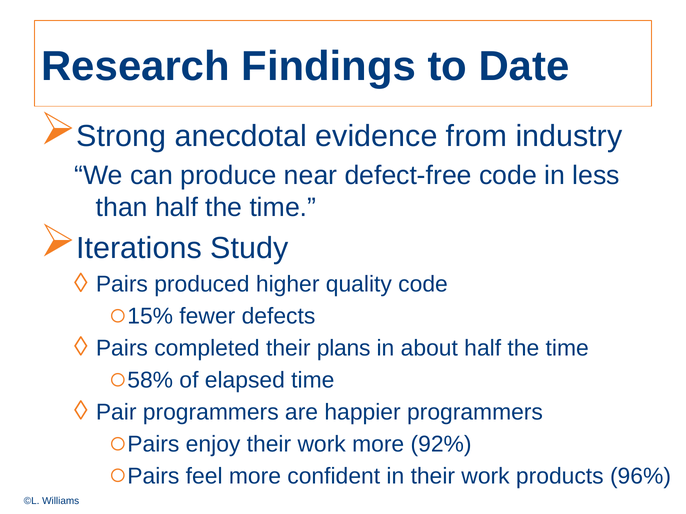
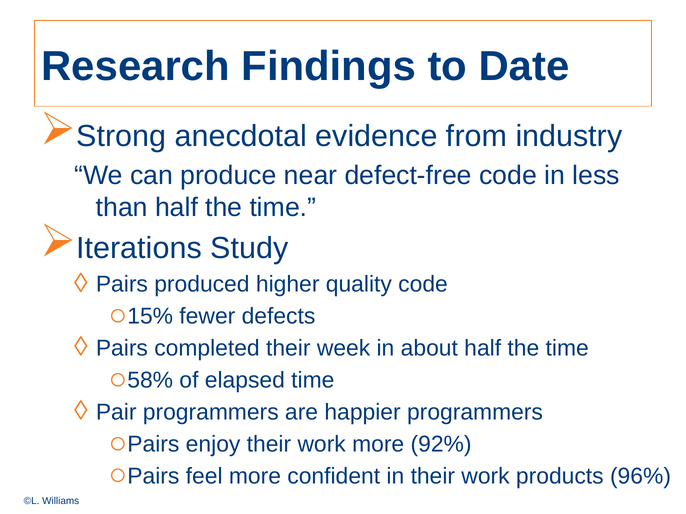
plans: plans -> week (344, 348)
